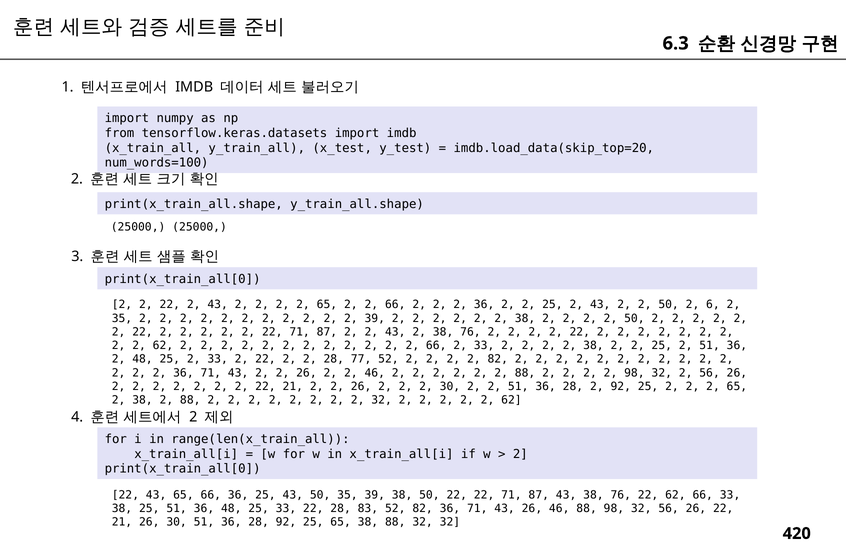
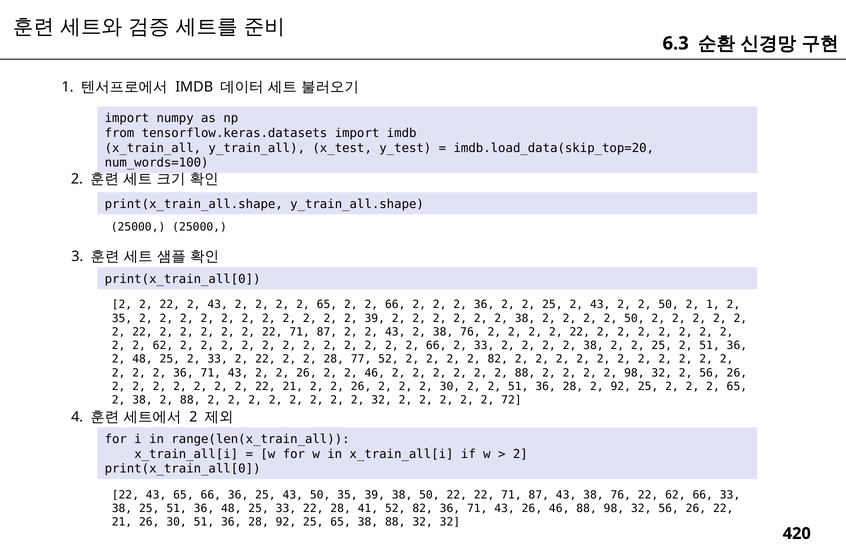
2 6: 6 -> 1 (713, 305)
62: 62 -> 72 (511, 400)
83: 83 -> 41 (368, 508)
